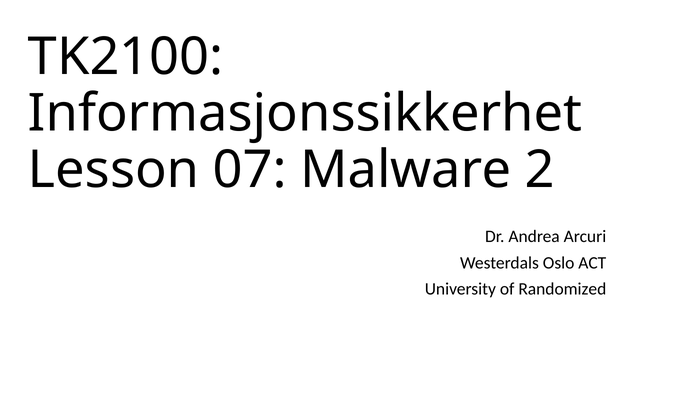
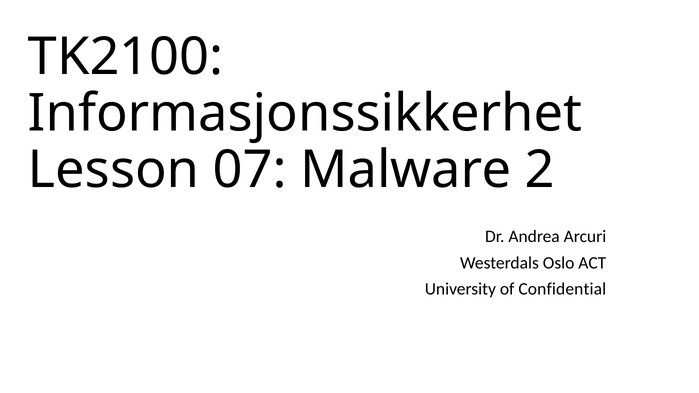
Randomized: Randomized -> Confidential (562, 289)
